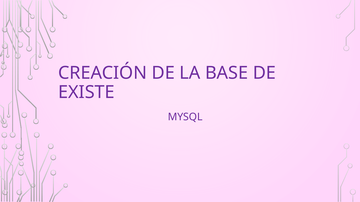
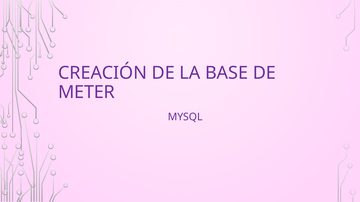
EXISTE: EXISTE -> METER (86, 92)
